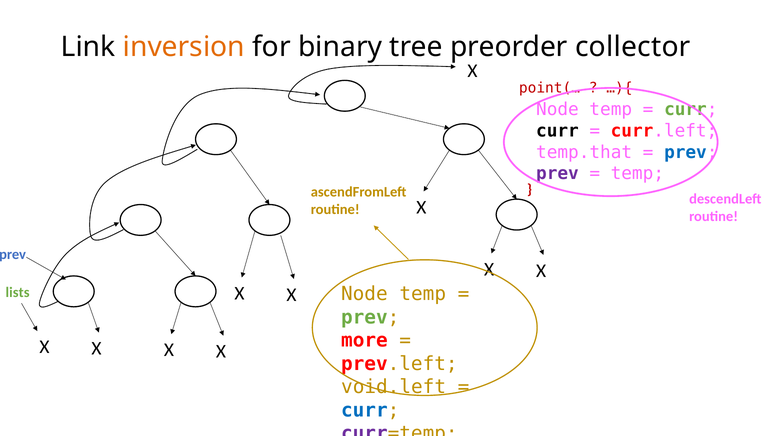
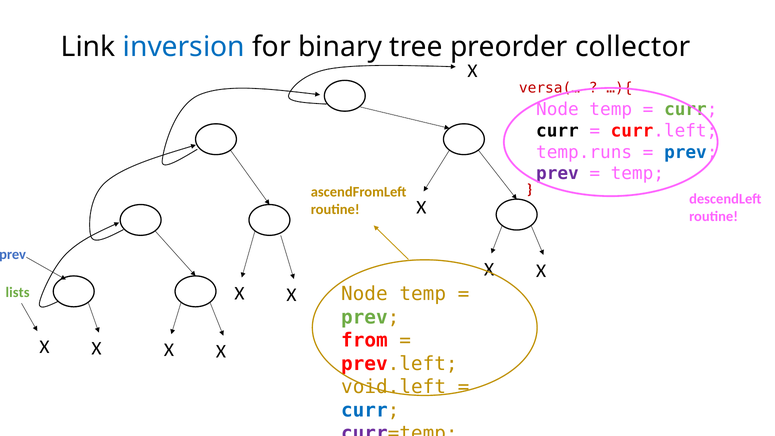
inversion colour: orange -> blue (184, 47)
point(…: point(… -> versa(… (549, 88)
temp.that: temp.that -> temp.runs (584, 152)
more: more -> from (364, 340)
